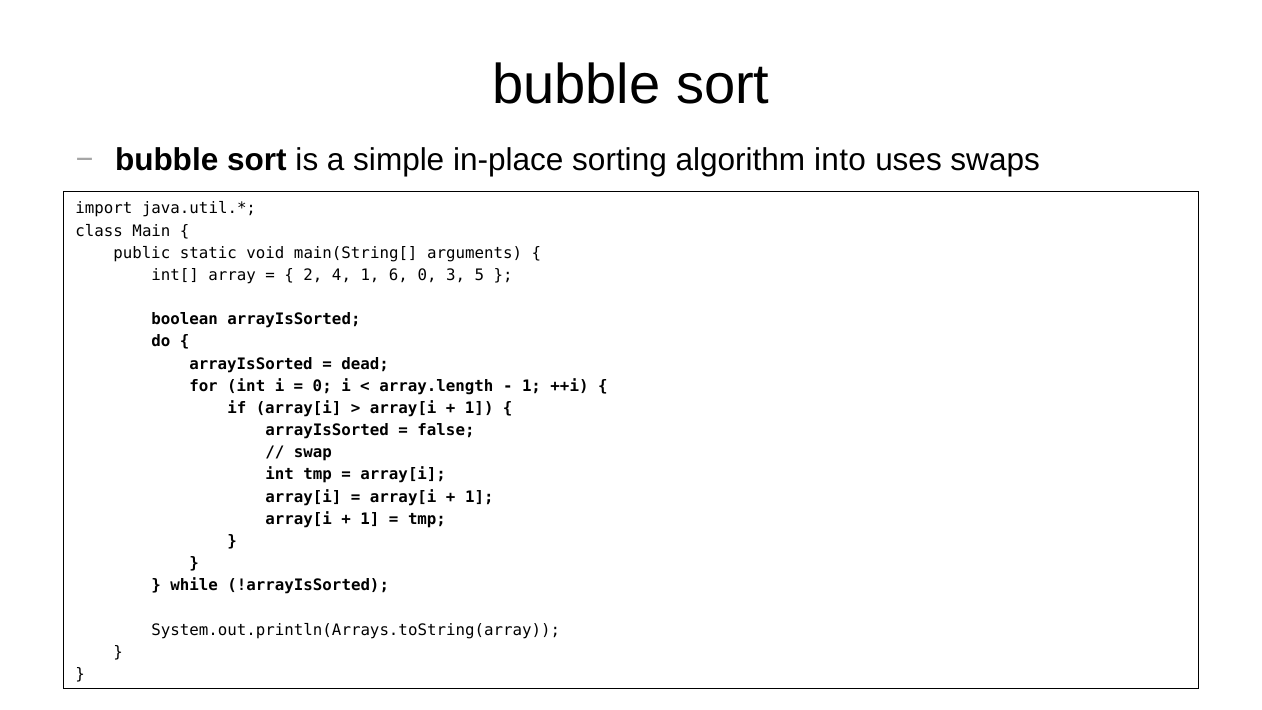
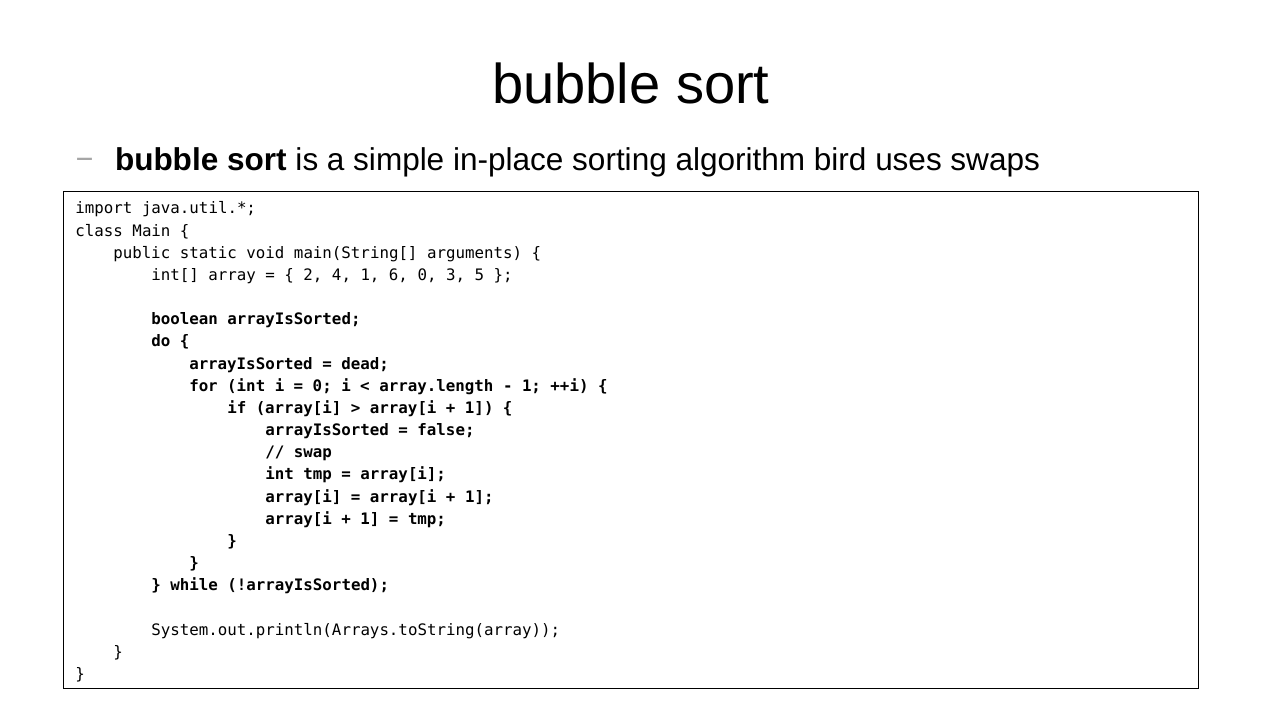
into: into -> bird (840, 160)
